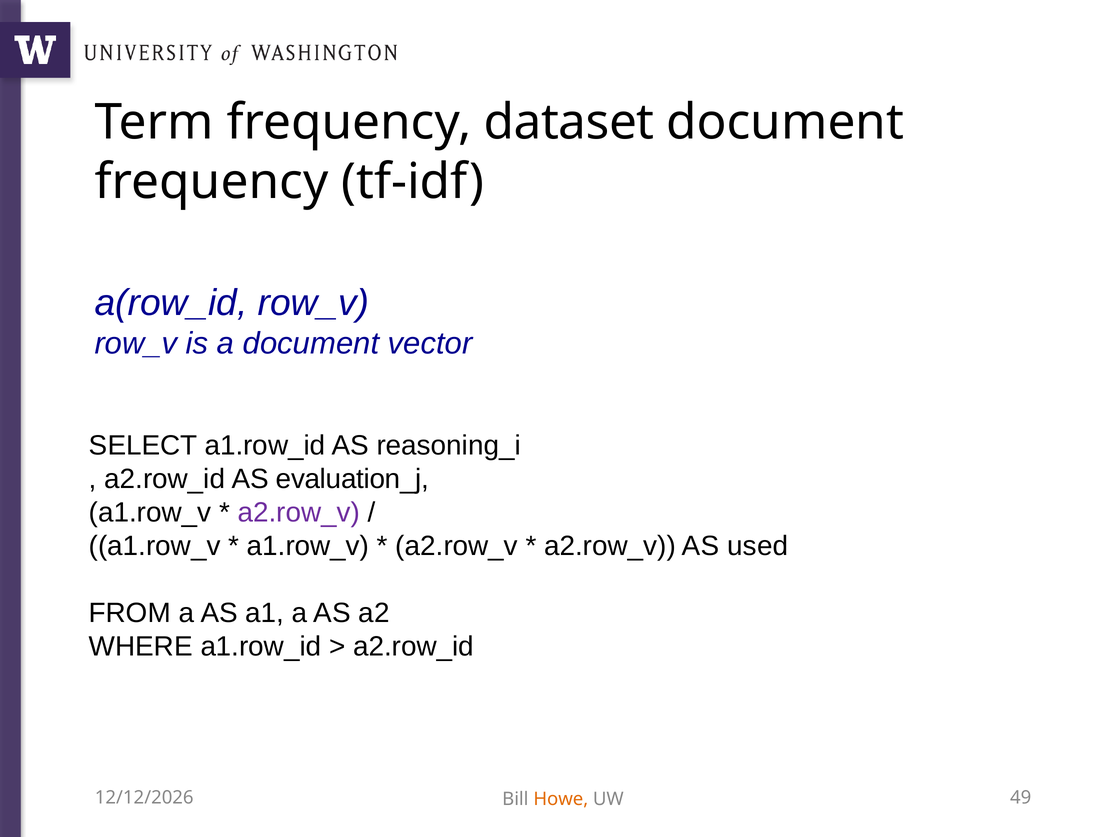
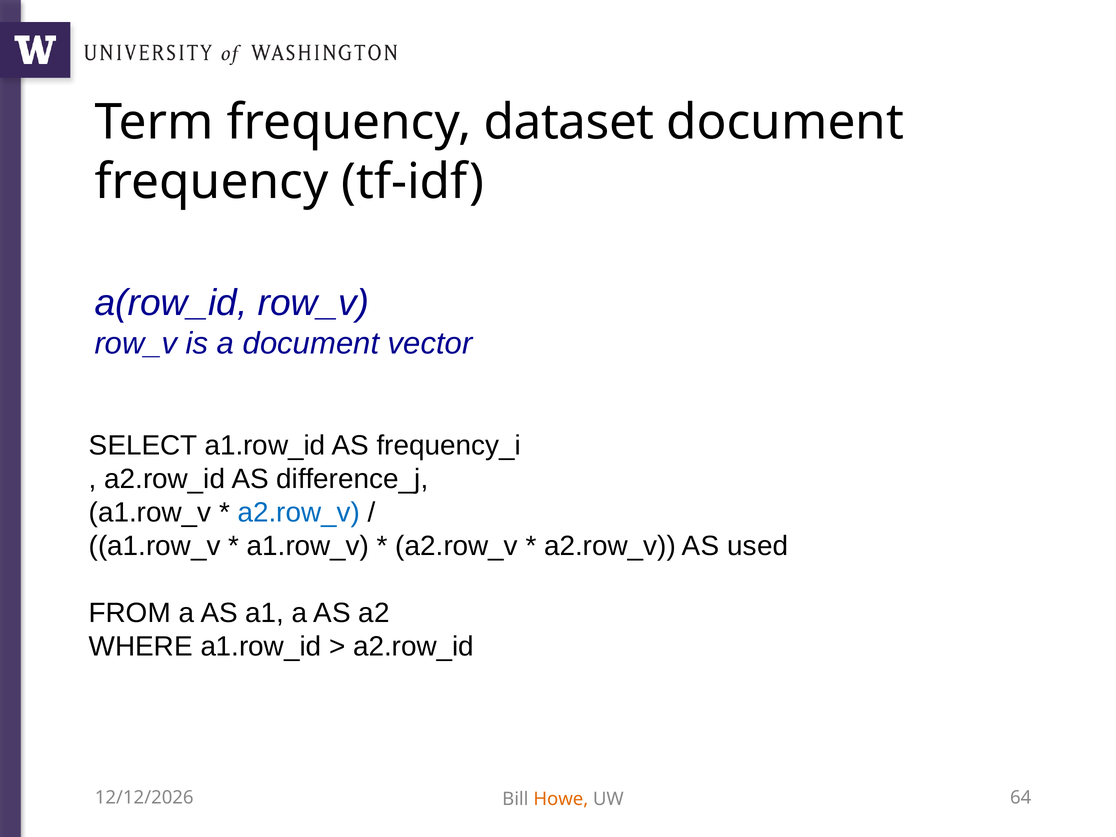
reasoning_i: reasoning_i -> frequency_i (449, 446)
evaluation_j: evaluation_j -> difference_j (352, 479)
a2.row_v colour: purple -> blue (299, 513)
49: 49 -> 64 (1021, 798)
